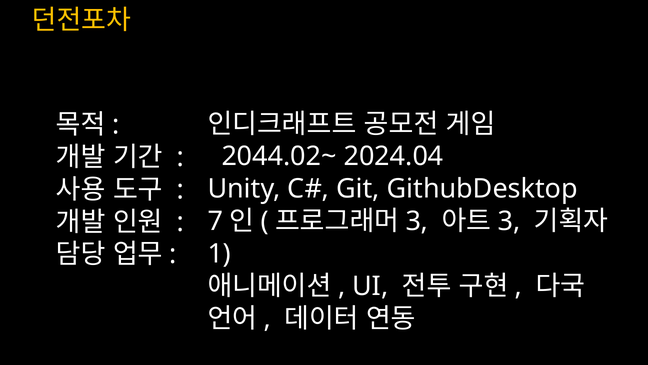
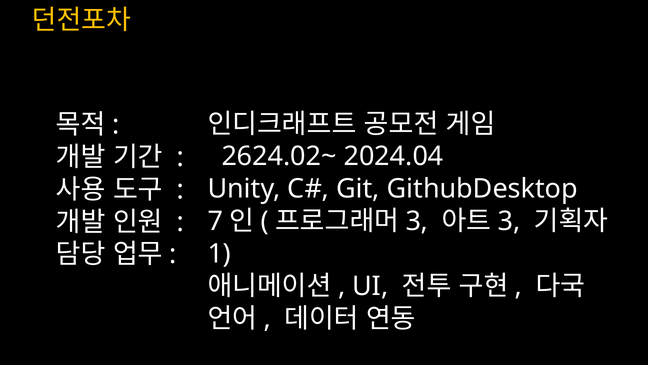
2044.02~: 2044.02~ -> 2624.02~ (279, 156)
